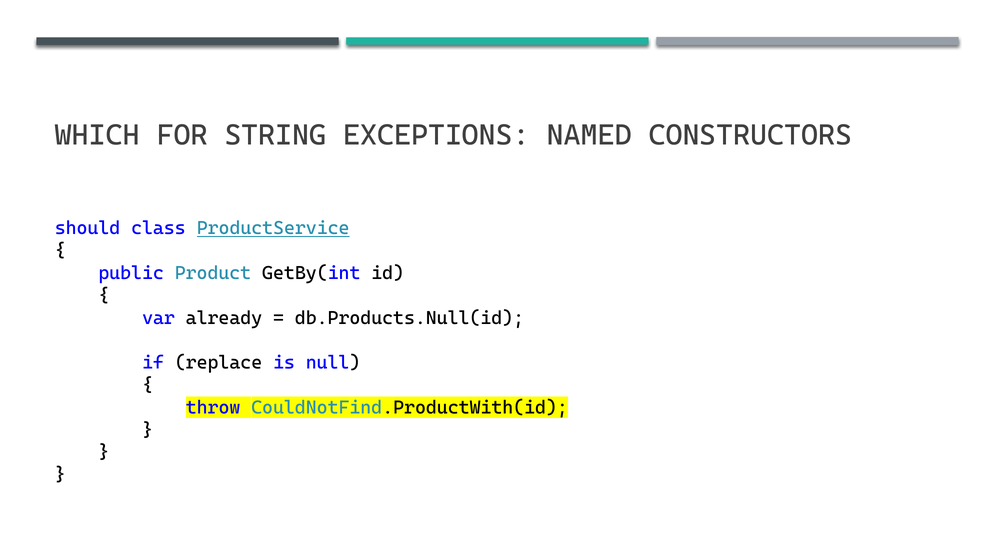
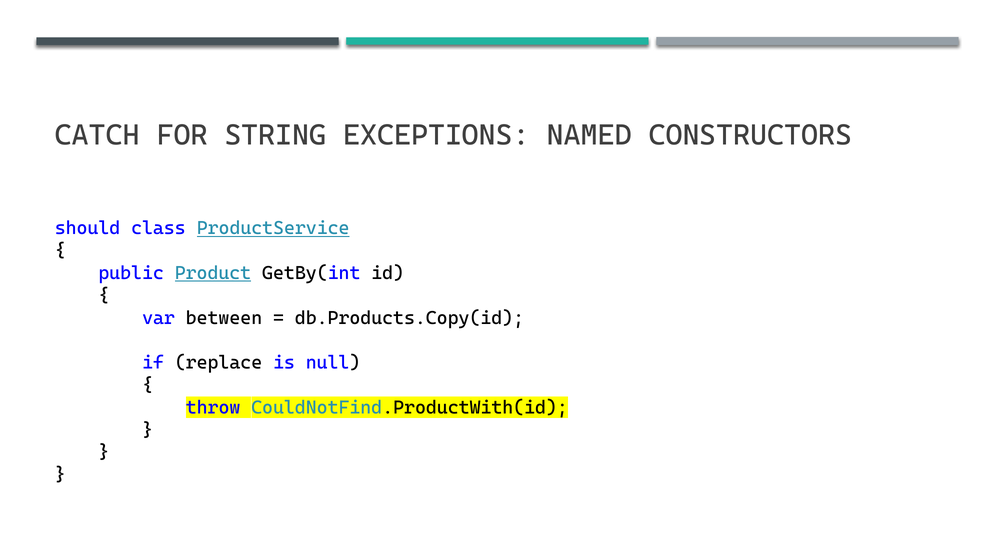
WHICH: WHICH -> CATCH (97, 135)
Product underline: none -> present (213, 273)
already: already -> between (224, 318)
db.Products.Null(id: db.Products.Null(id -> db.Products.Copy(id (409, 318)
